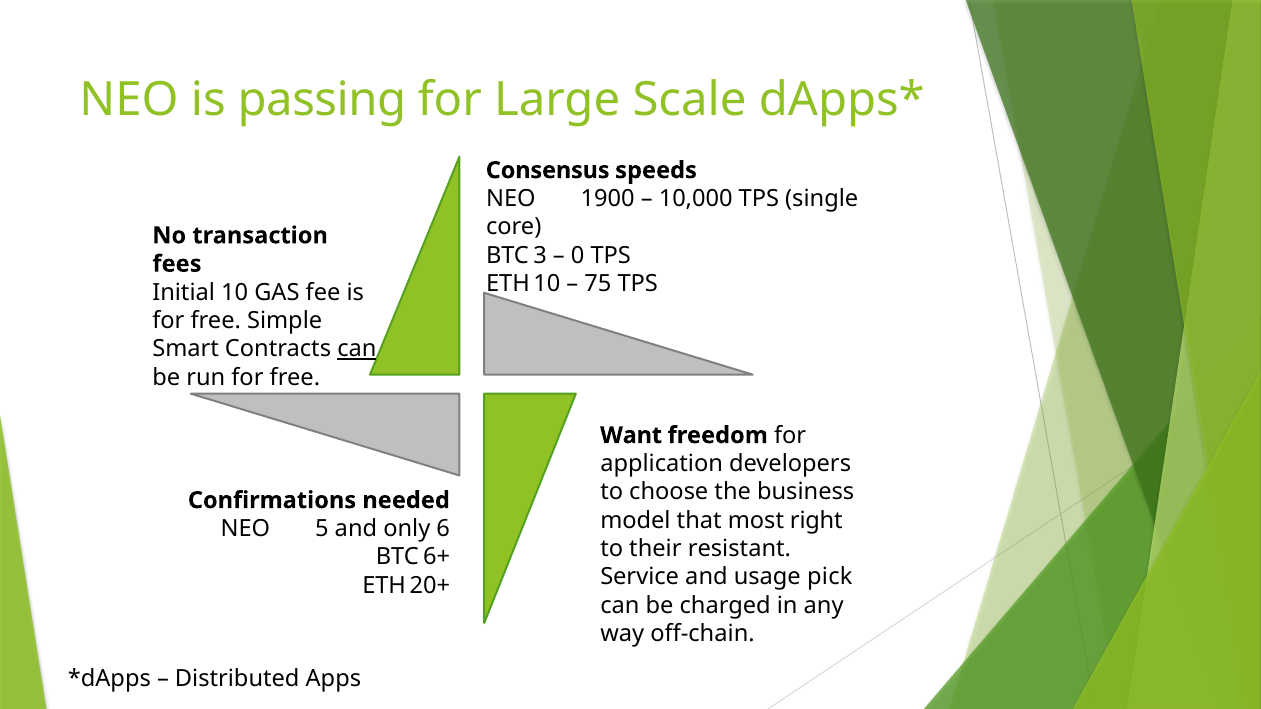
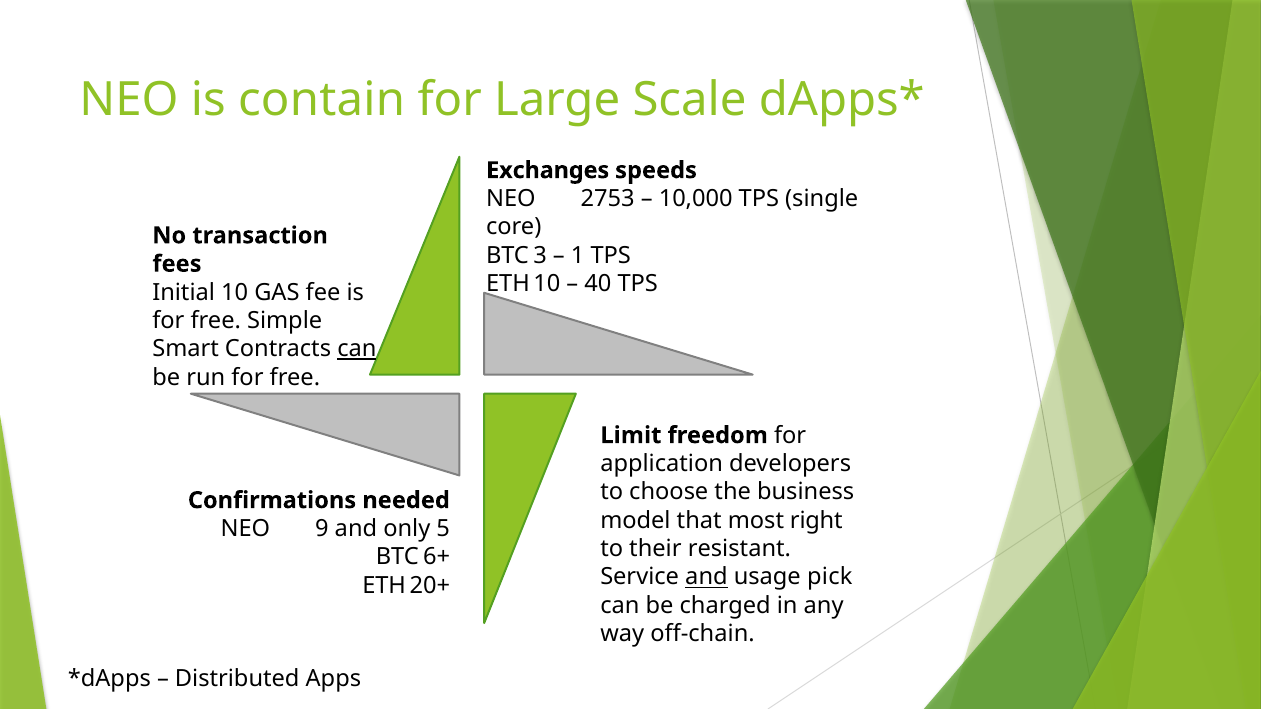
passing: passing -> contain (322, 99)
Consensus: Consensus -> Exchanges (548, 170)
1900: 1900 -> 2753 (608, 199)
0: 0 -> 1 (578, 256)
75: 75 -> 40 (598, 284)
Want: Want -> Limit (631, 436)
5: 5 -> 9 (322, 529)
6: 6 -> 5 (443, 529)
and underline: none -> present (706, 577)
